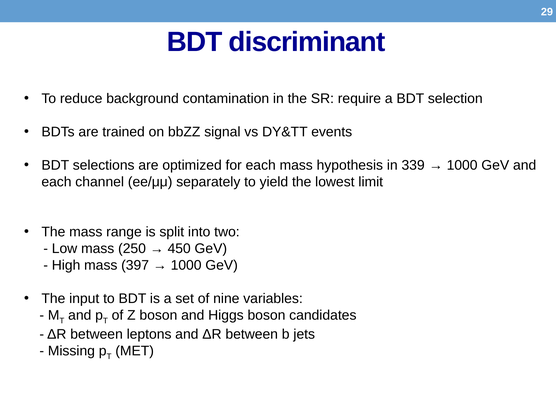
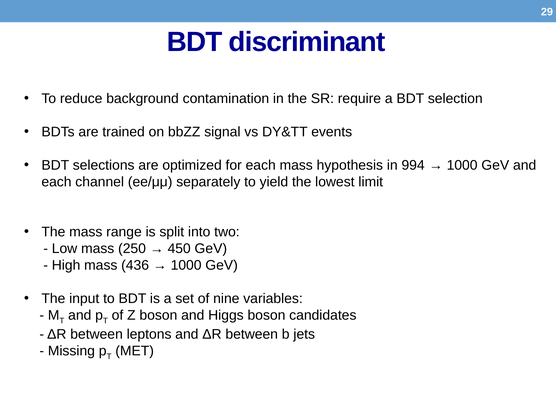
339: 339 -> 994 (413, 165)
397: 397 -> 436 (135, 265)
